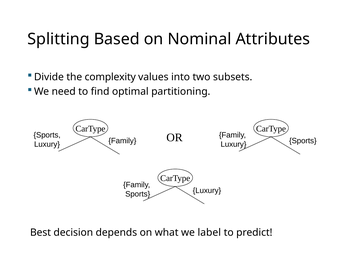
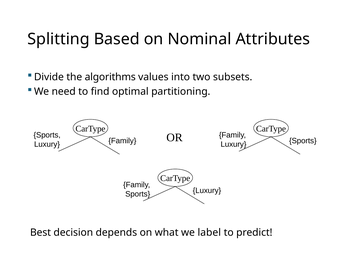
complexity: complexity -> algorithms (110, 77)
